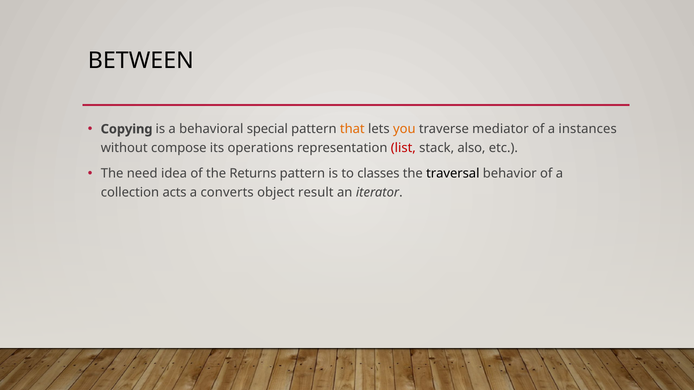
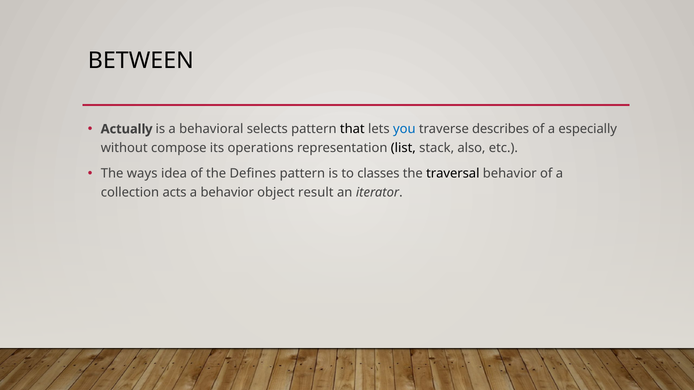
Copying: Copying -> Actually (127, 129)
special: special -> selects (267, 129)
that colour: orange -> black (352, 129)
you colour: orange -> blue (404, 129)
mediator: mediator -> describes (501, 129)
instances: instances -> especially (588, 129)
list colour: red -> black (403, 148)
need: need -> ways (142, 174)
Returns: Returns -> Defines (253, 174)
a converts: converts -> behavior (227, 193)
